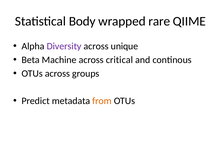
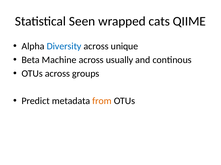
Body: Body -> Seen (82, 21)
rare: rare -> cats (159, 21)
Diversity colour: purple -> blue (64, 46)
critical: critical -> usually (120, 60)
